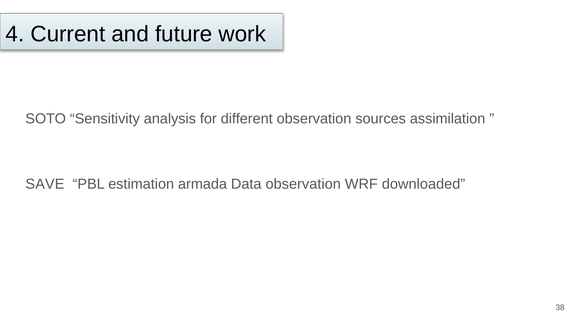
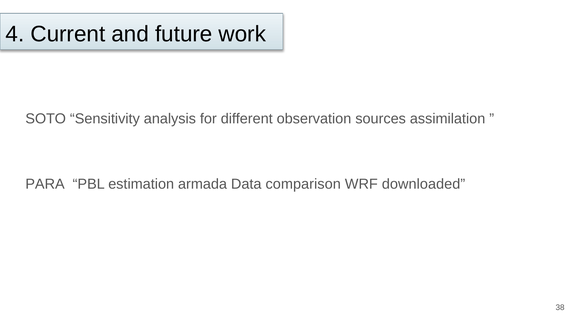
SAVE: SAVE -> PARA (45, 184)
Data observation: observation -> comparison (303, 184)
